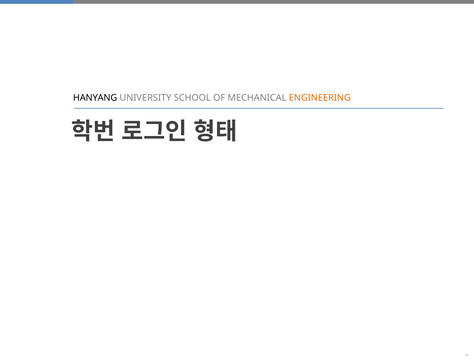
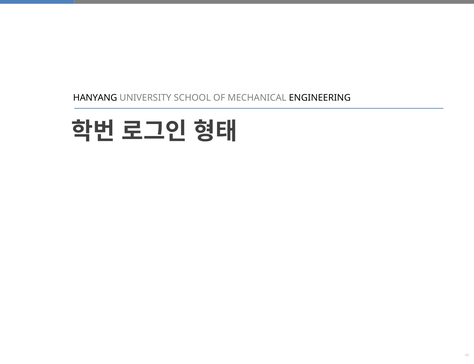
ENGINEERING colour: orange -> black (320, 98)
